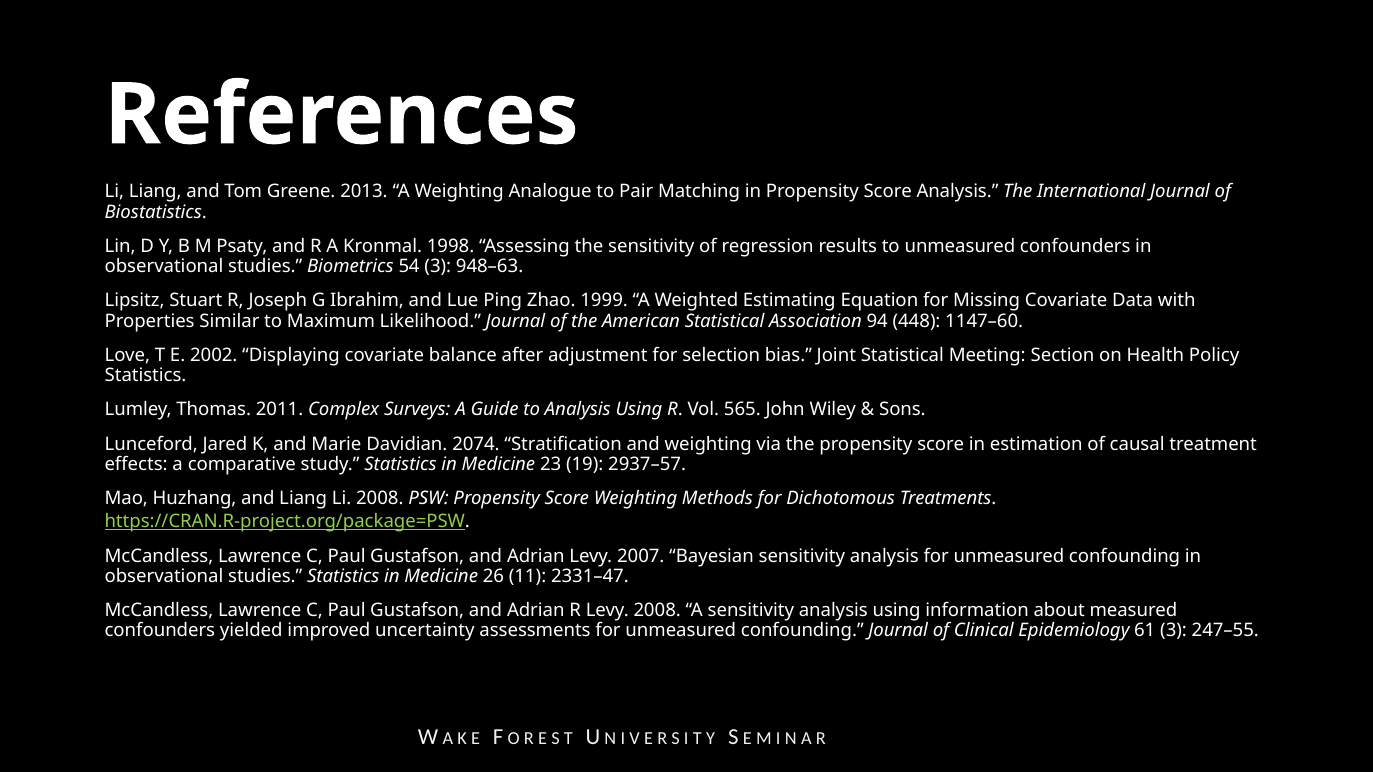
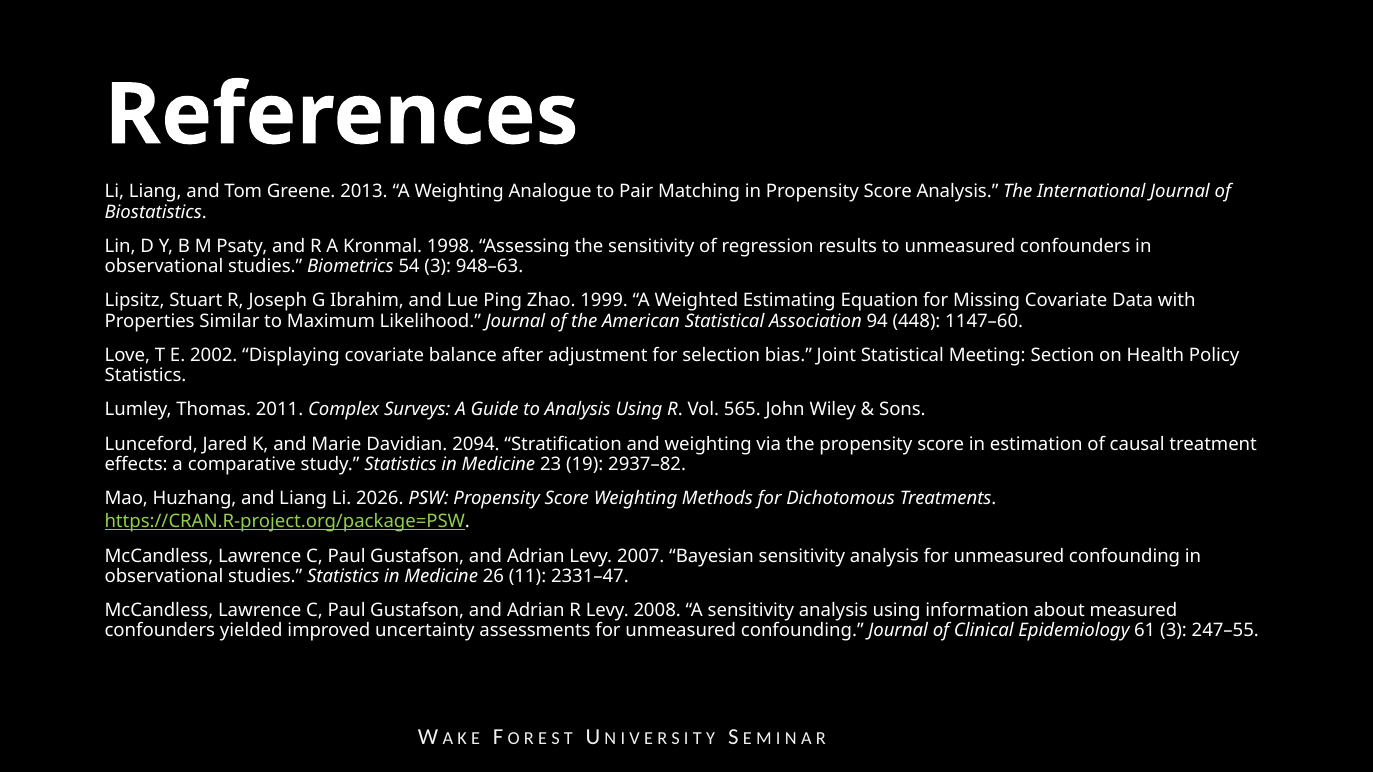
2074: 2074 -> 2094 (476, 444)
2937–57: 2937–57 -> 2937–82 (647, 465)
Li 2008: 2008 -> 2026 (380, 499)
